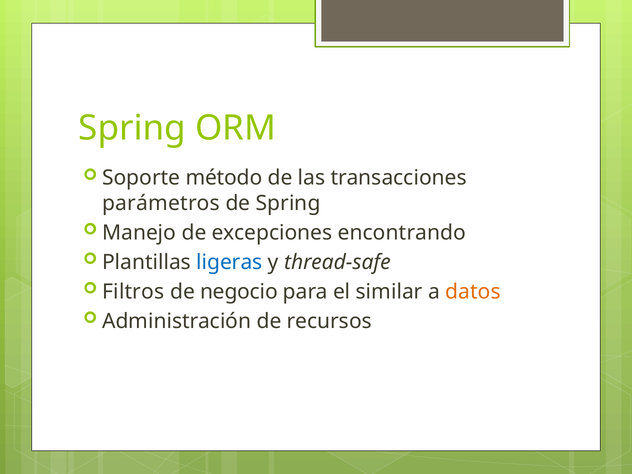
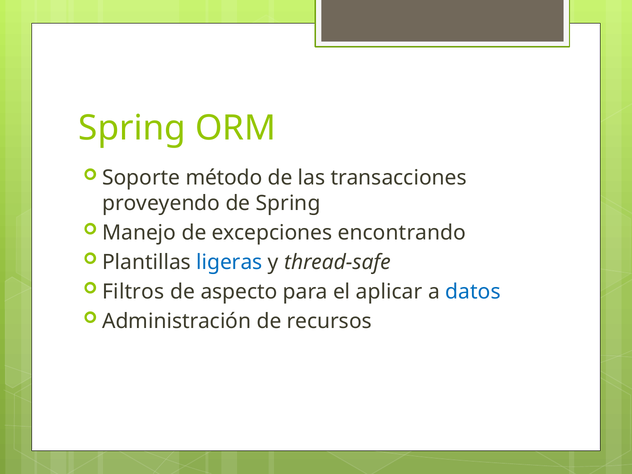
parámetros: parámetros -> proveyendo (161, 203)
negocio: negocio -> aspecto (239, 292)
similar: similar -> aplicar (389, 292)
datos colour: orange -> blue (473, 292)
